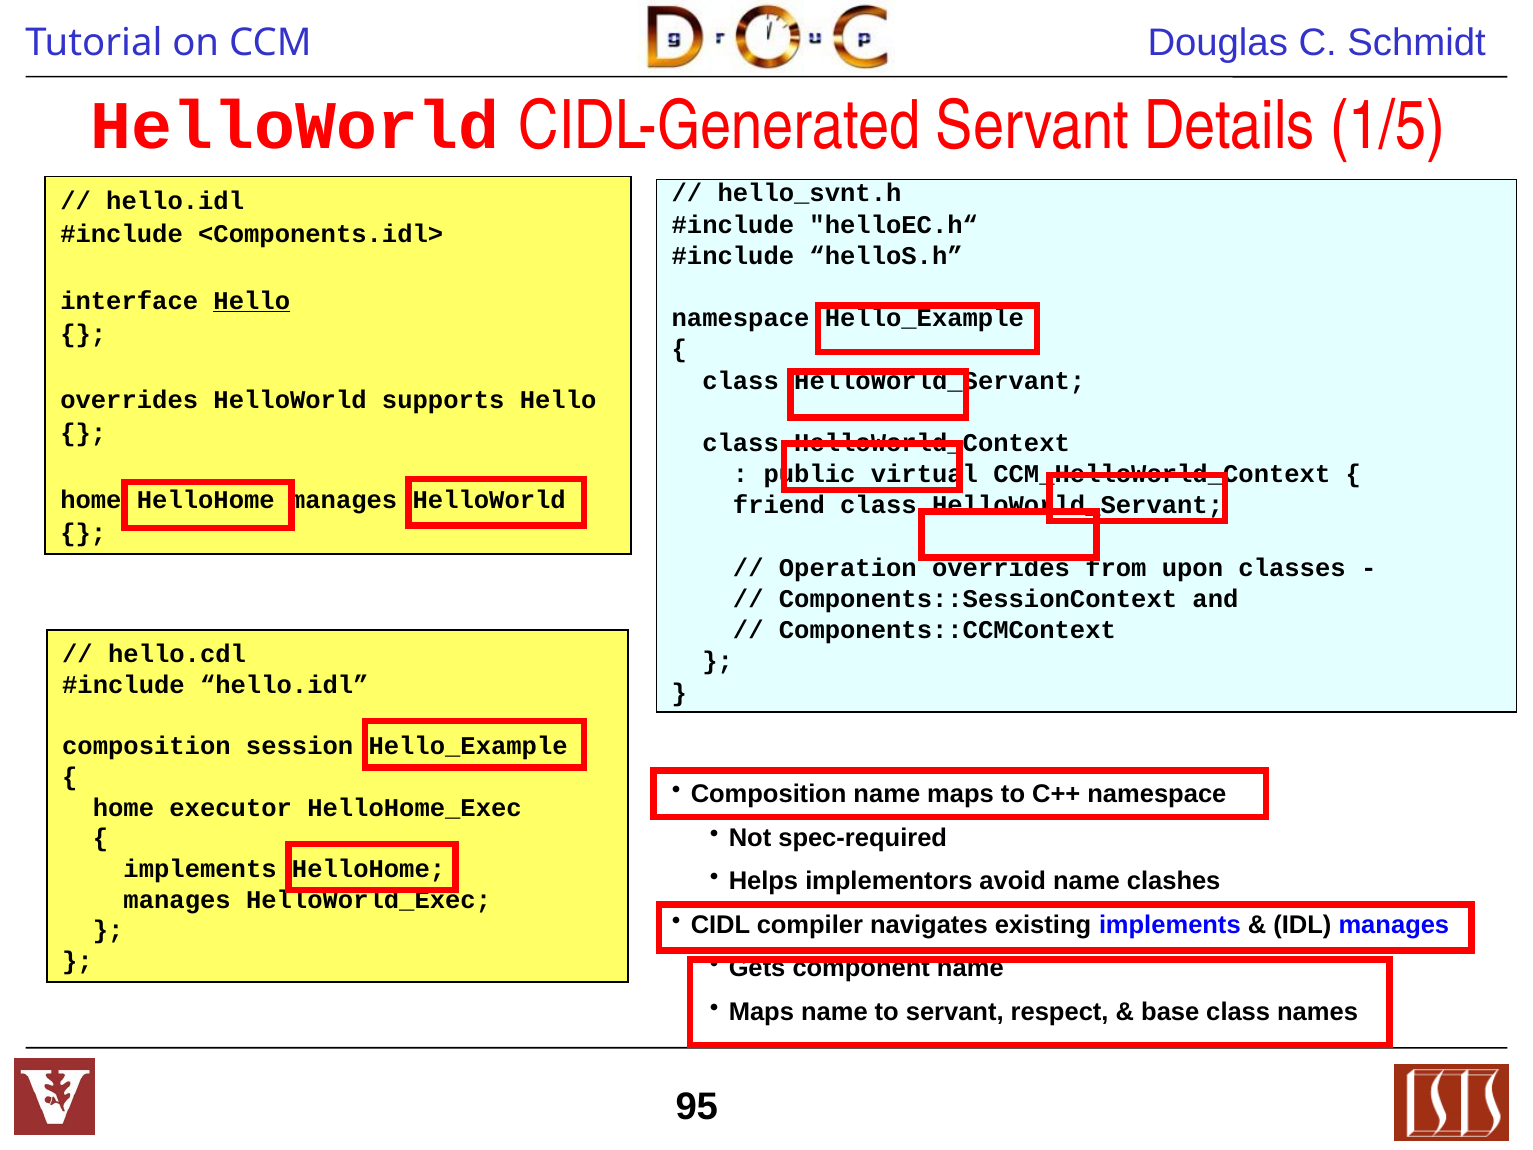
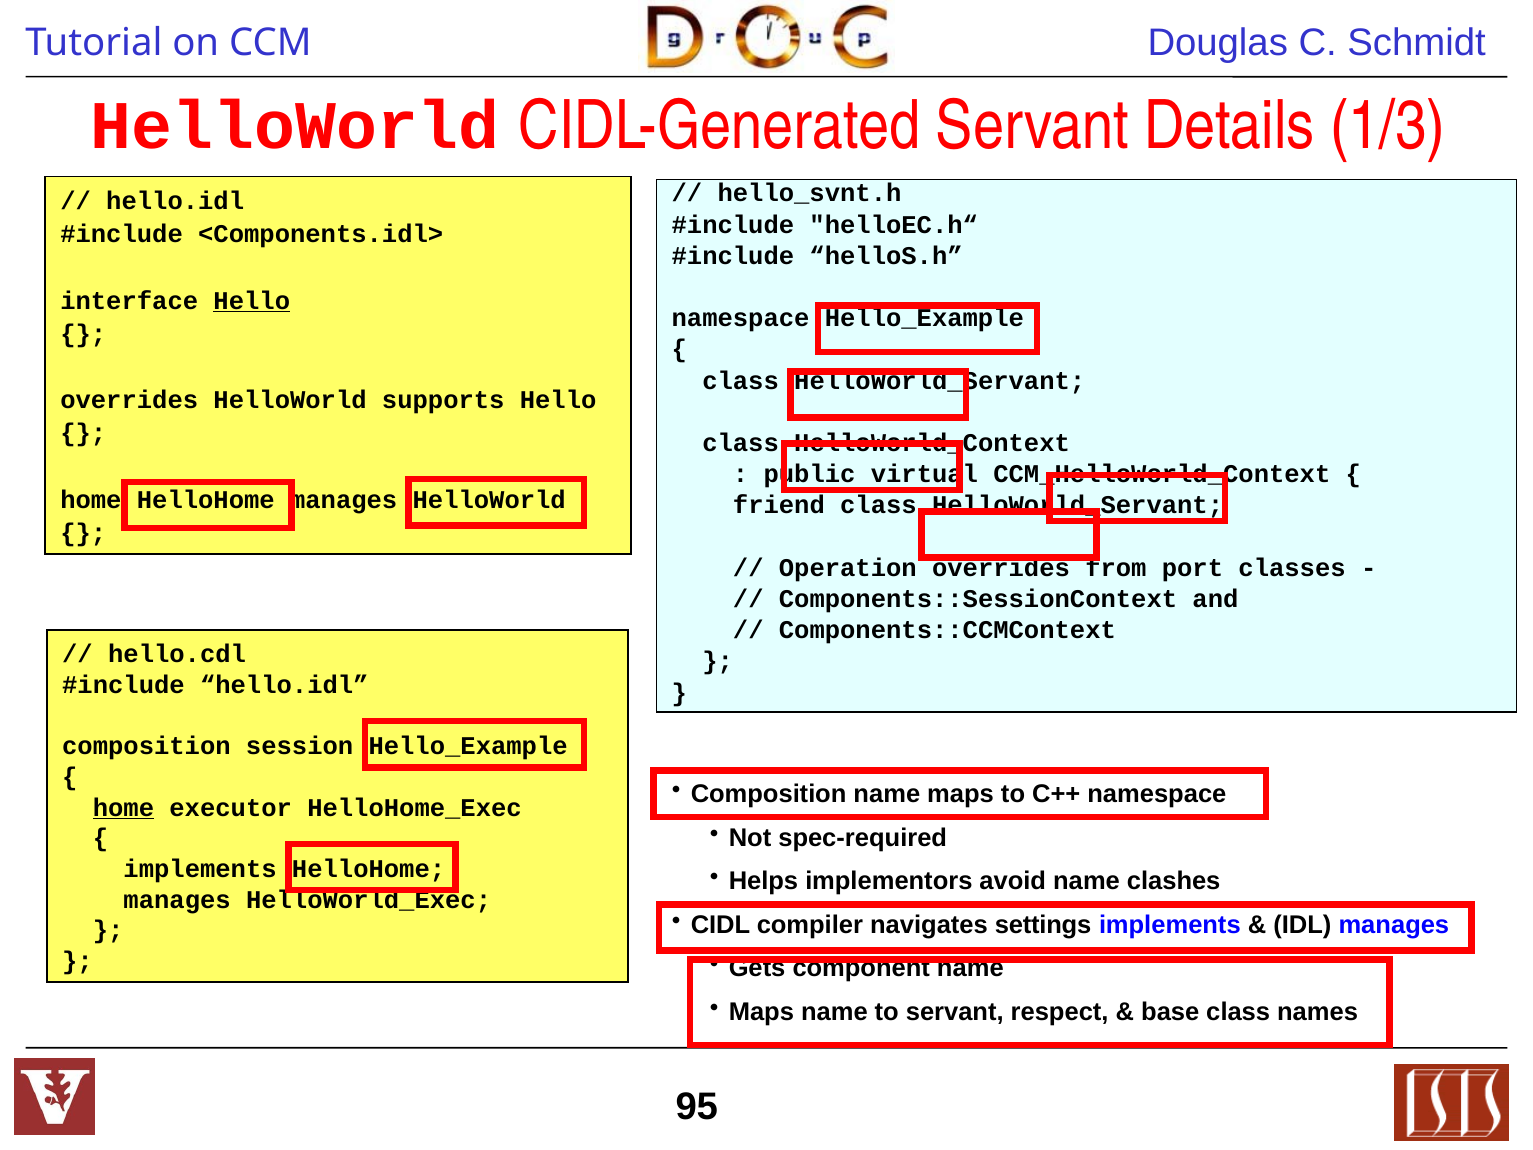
1/5: 1/5 -> 1/3 (1388, 126)
upon: upon -> port (1192, 568)
home underline: none -> present (123, 808)
existing: existing -> settings (1043, 925)
